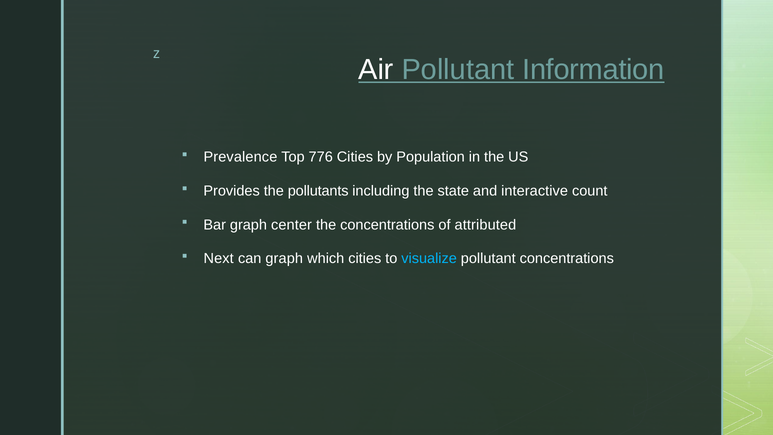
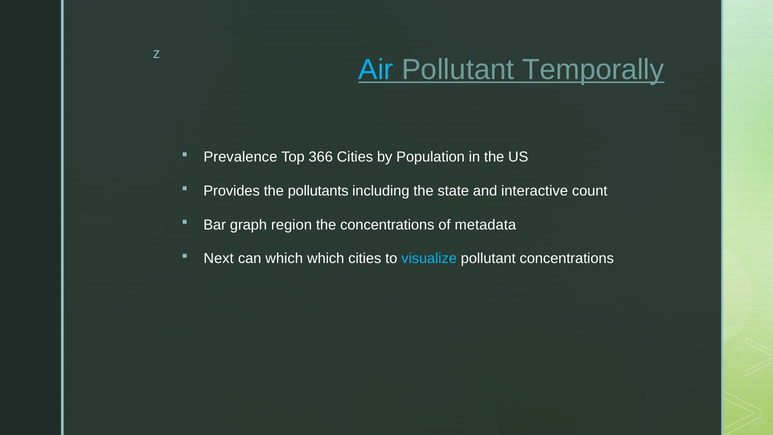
Air colour: white -> light blue (376, 70)
Information: Information -> Temporally (593, 70)
776: 776 -> 366 (321, 157)
center: center -> region (291, 225)
attributed: attributed -> metadata (485, 225)
can graph: graph -> which (284, 258)
